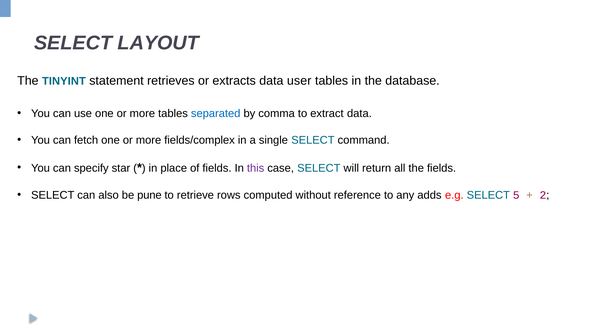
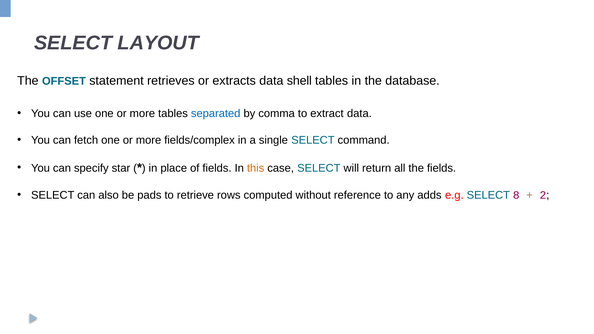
TINYINT: TINYINT -> OFFSET (64, 81)
user: user -> shell (299, 81)
this colour: purple -> orange (256, 168)
pune: pune -> pads (149, 195)
5: 5 -> 8 (516, 195)
